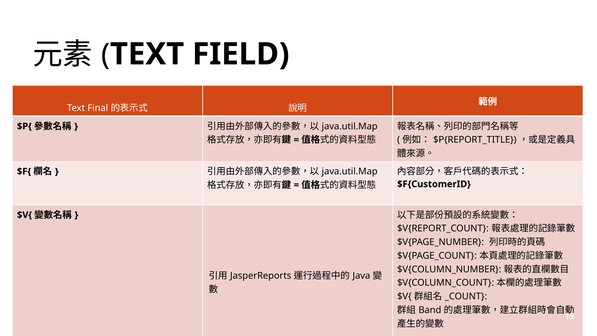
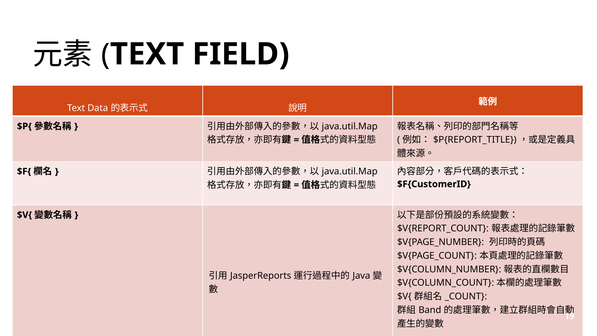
Final: Final -> Data (98, 108)
